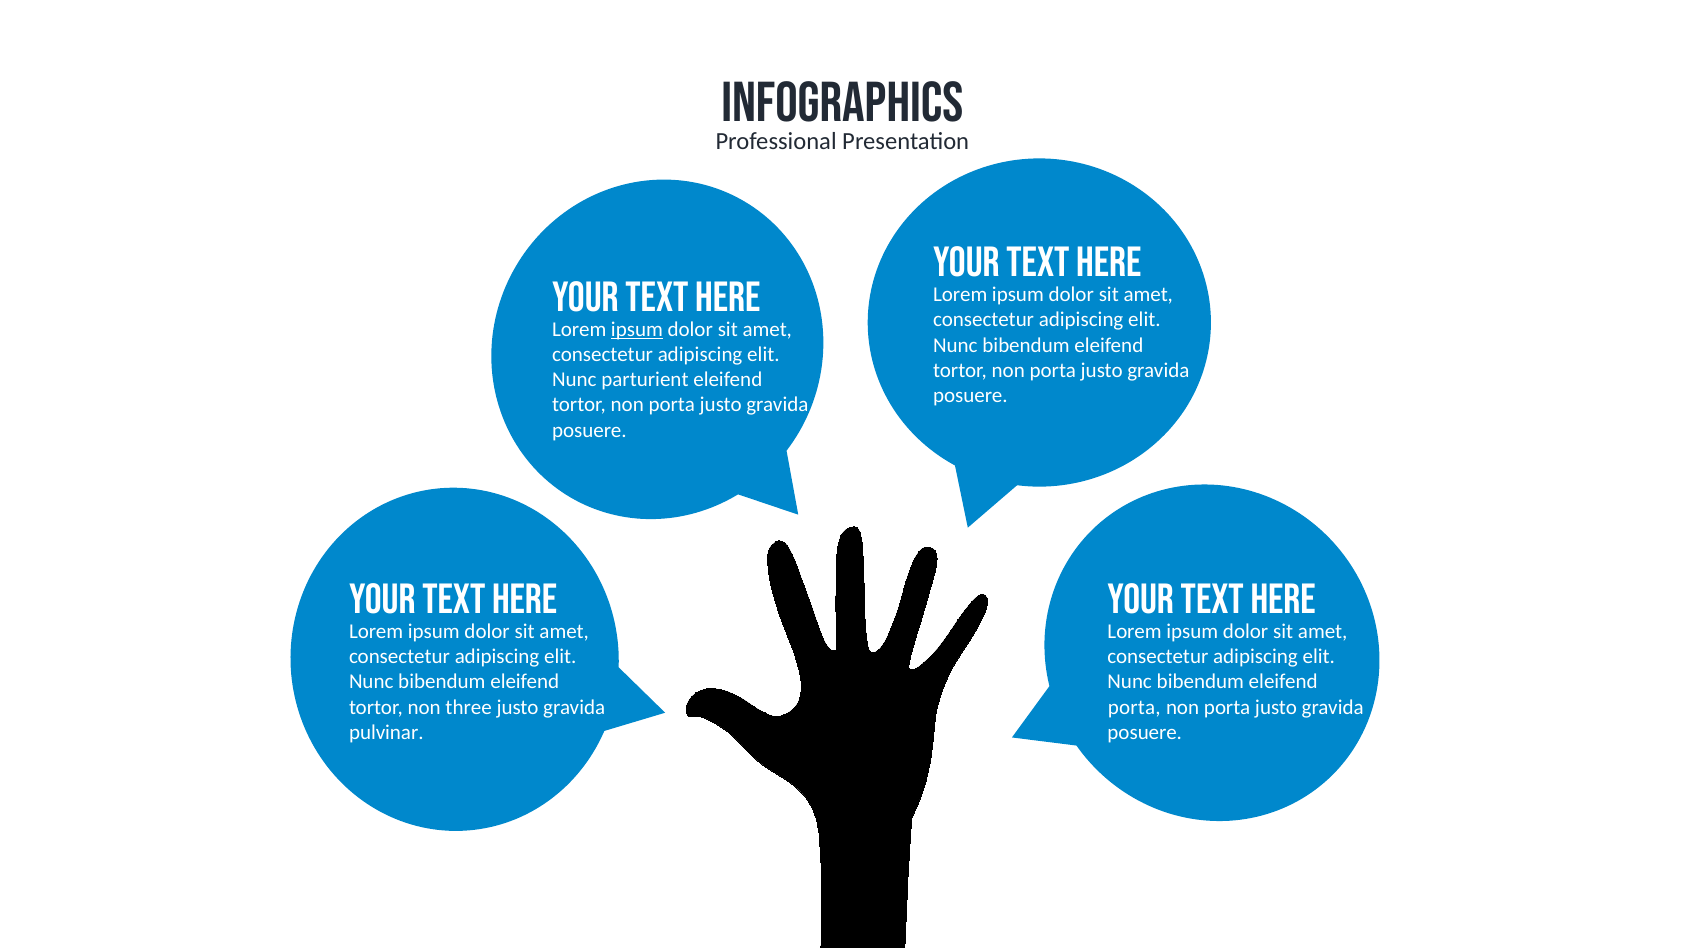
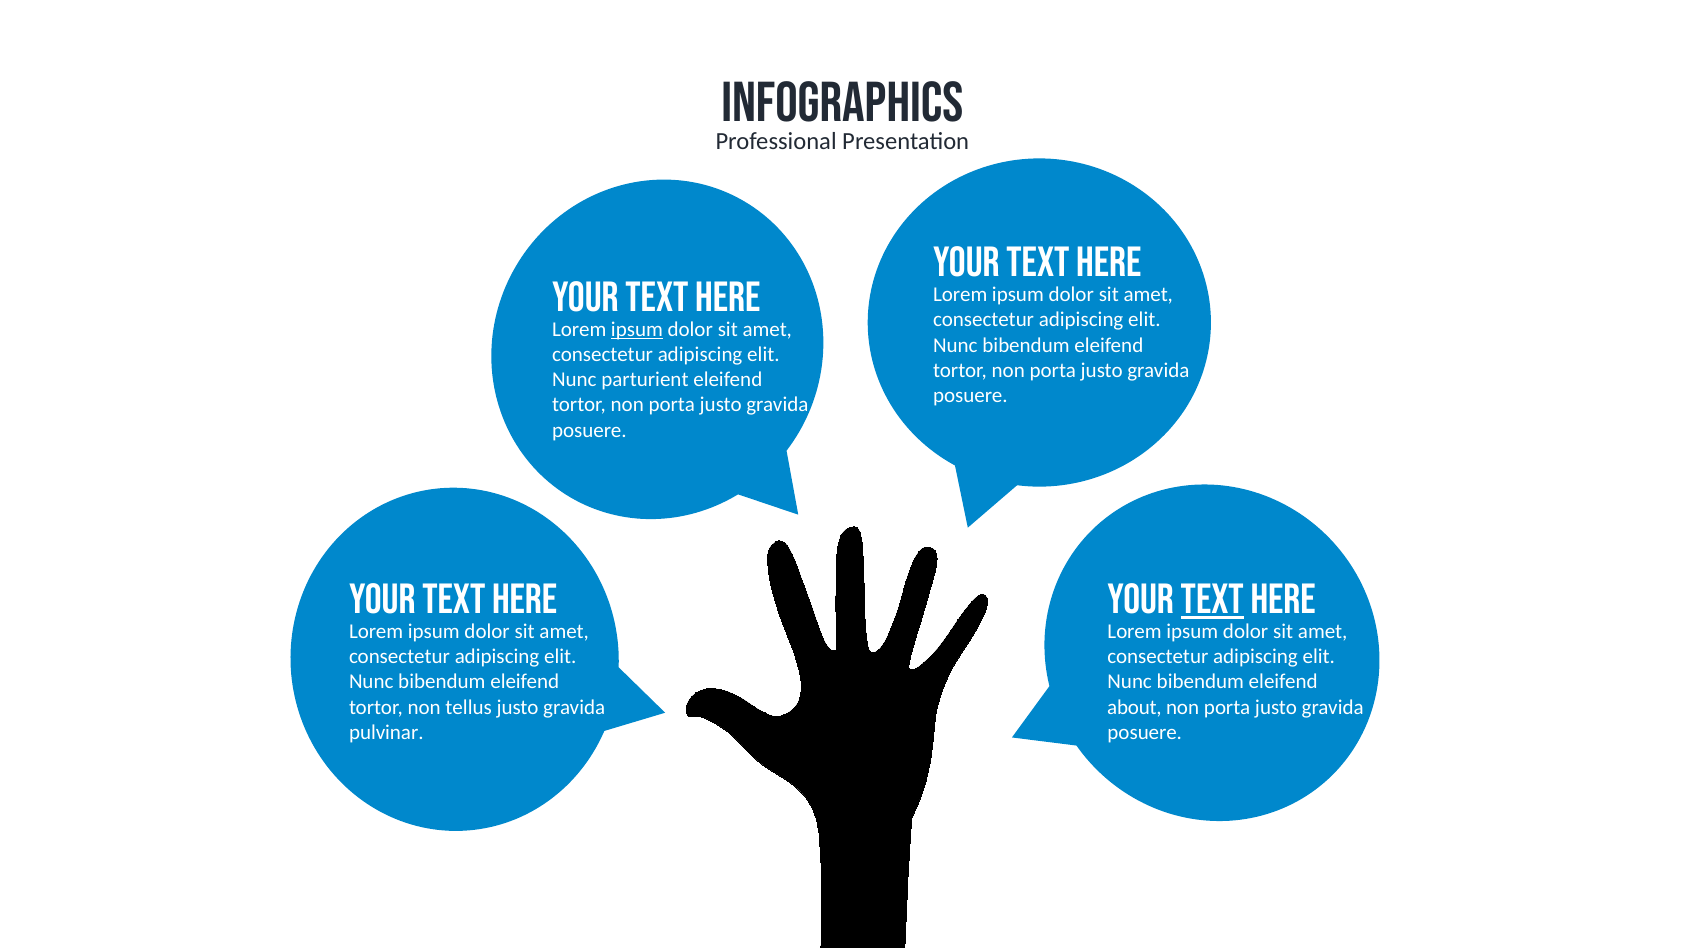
text underline: none -> present (1212, 599)
three: three -> tellus (469, 707)
porta: porta -> about (1134, 707)
